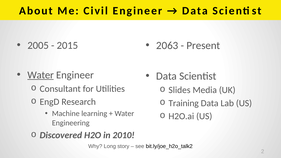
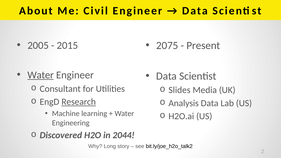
2063: 2063 -> 2075 (167, 46)
Research underline: none -> present (79, 102)
Training: Training -> Analysis (184, 103)
2010: 2010 -> 2044 (124, 135)
